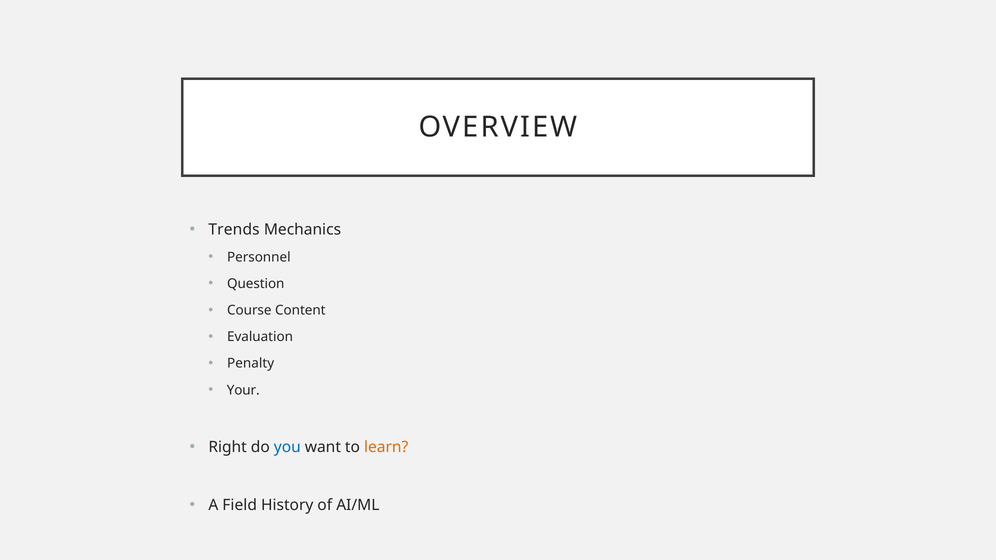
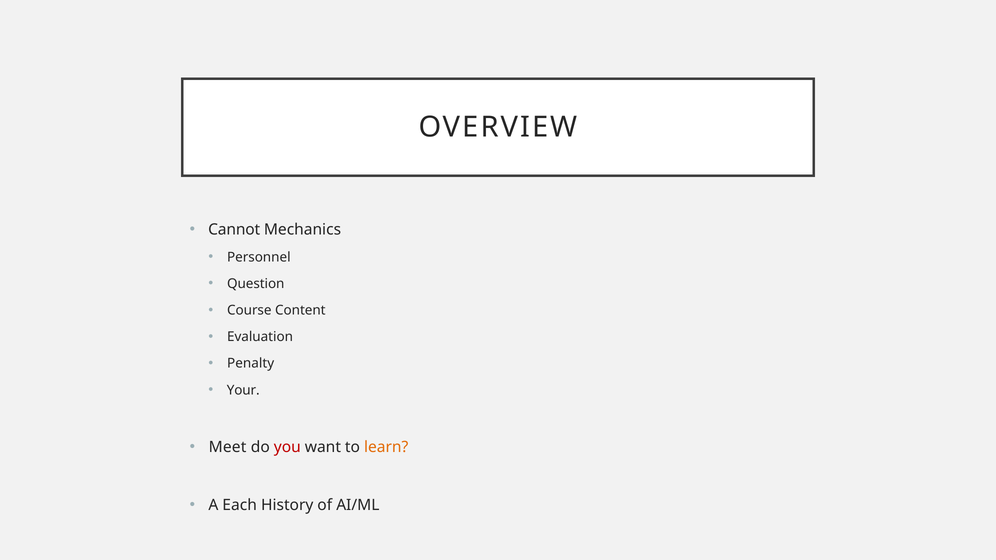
Trends: Trends -> Cannot (234, 230)
Right: Right -> Meet (228, 447)
you colour: blue -> red (287, 447)
Field: Field -> Each (240, 505)
